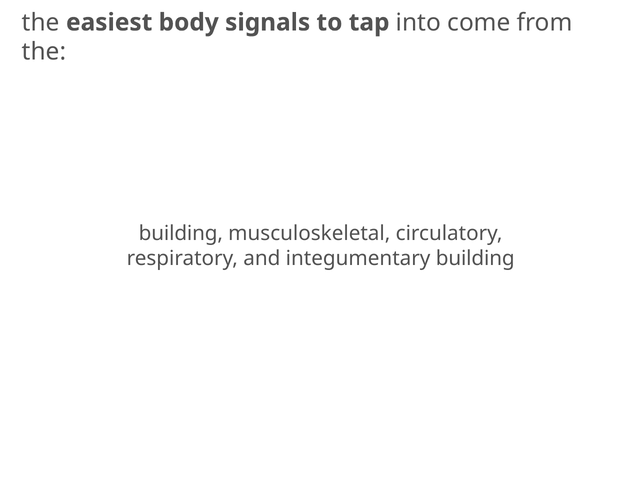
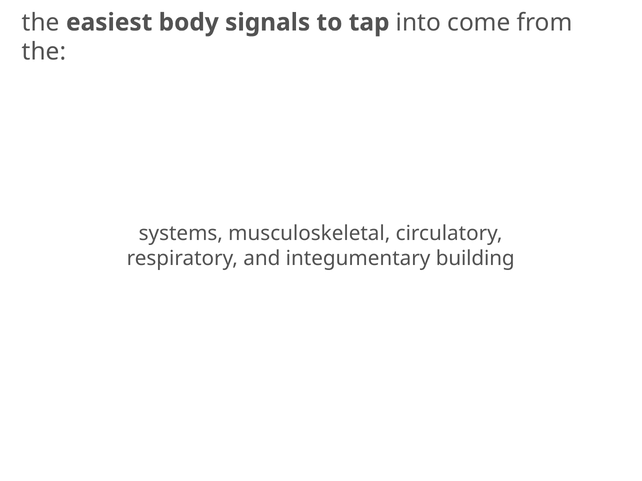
building: building -> systems (181, 234)
